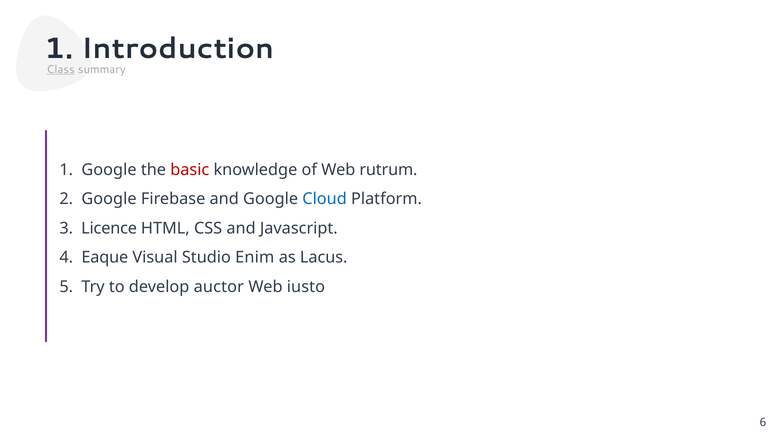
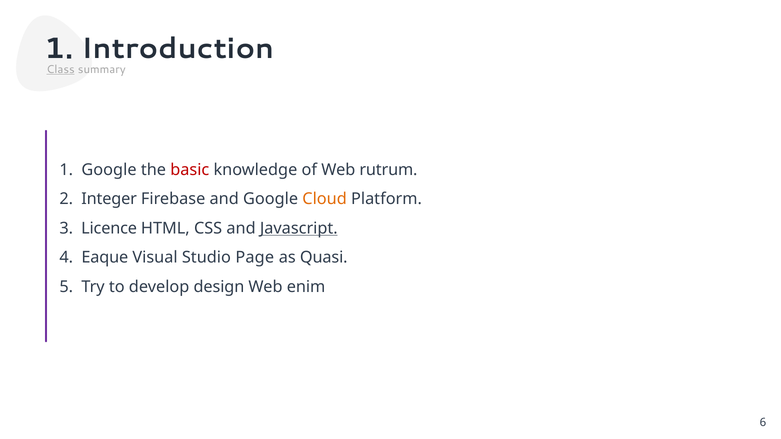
Google: Google -> Integer (109, 199)
Cloud colour: blue -> orange (325, 199)
Javascript underline: none -> present (299, 228)
Enim: Enim -> Page (255, 258)
Lacus: Lacus -> Quasi (324, 258)
auctor: auctor -> design (219, 287)
iusto: iusto -> enim (306, 287)
